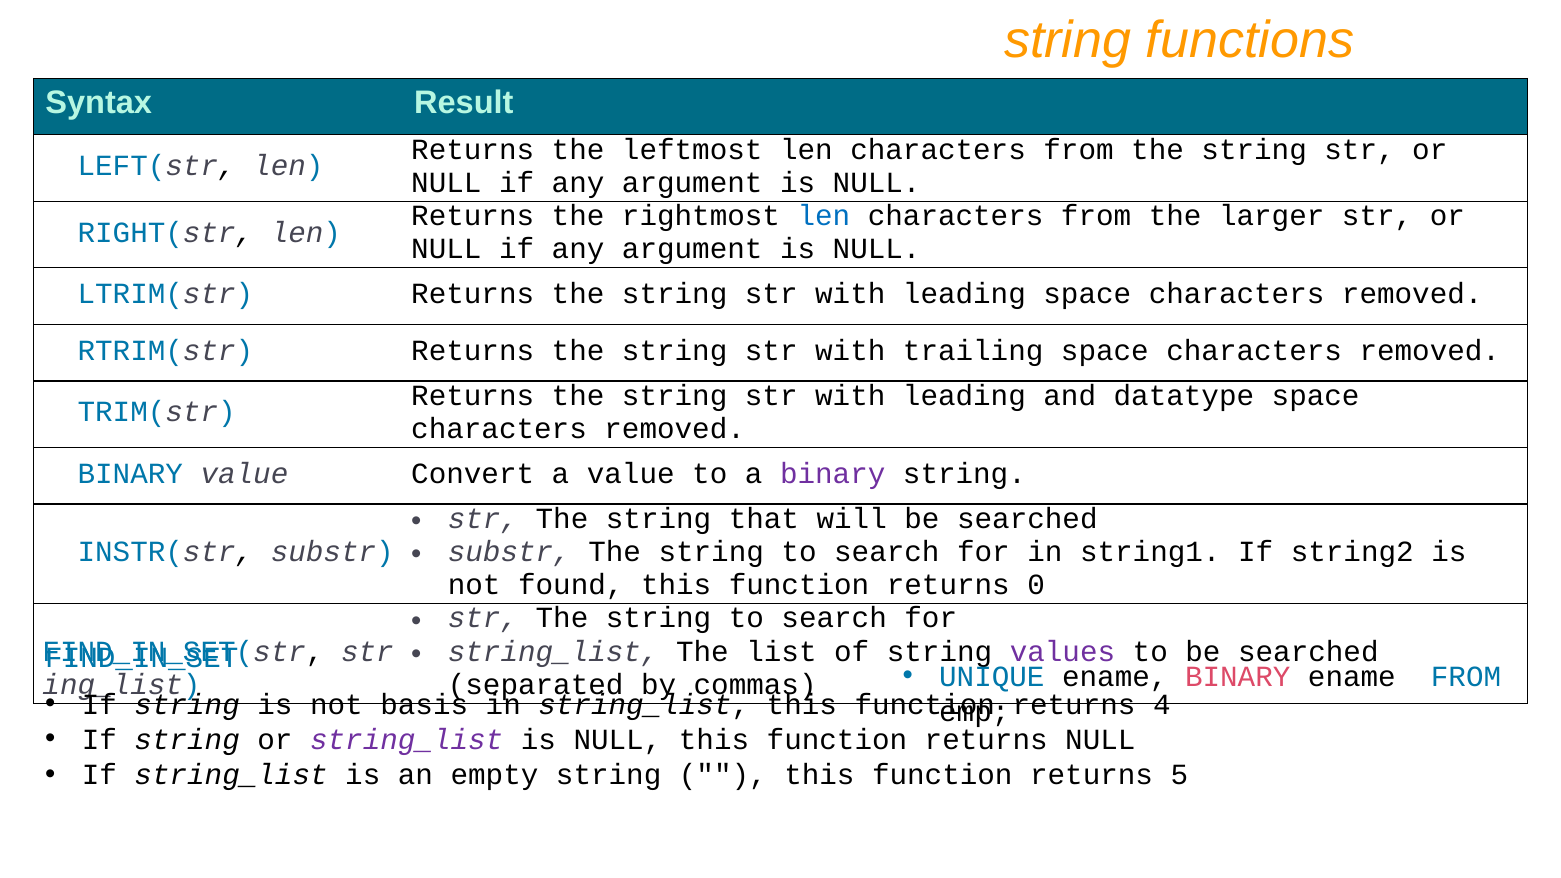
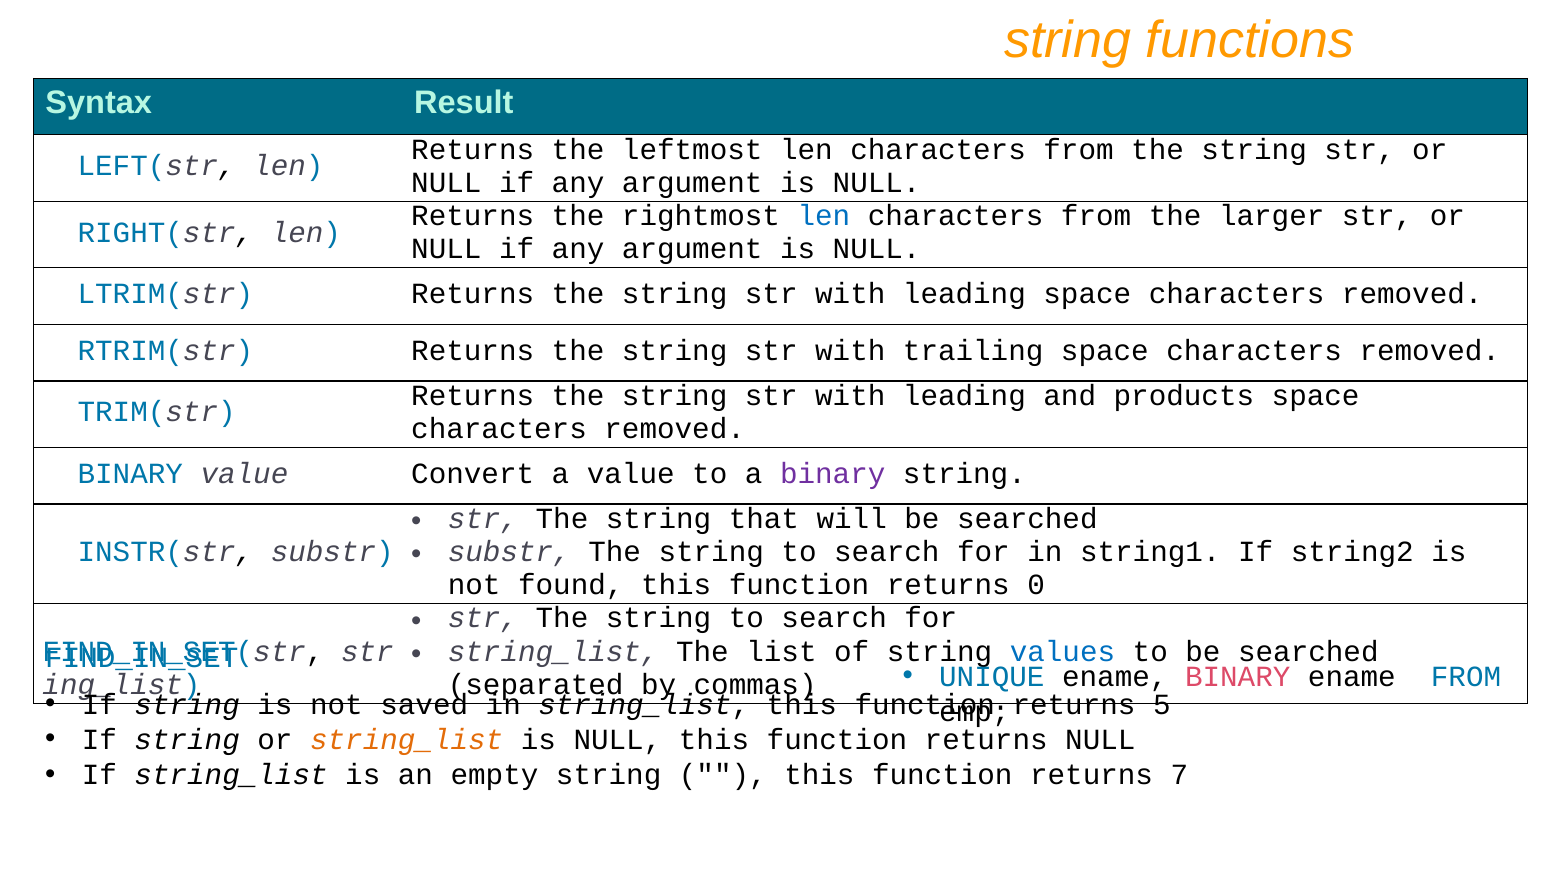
datatype: datatype -> products (1184, 396)
values colour: purple -> blue (1062, 652)
basis: basis -> saved (424, 705)
4: 4 -> 5 (1162, 705)
string_list colour: purple -> orange (407, 740)
5: 5 -> 7 (1179, 775)
